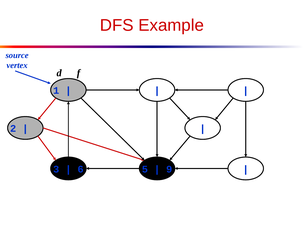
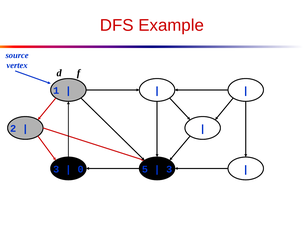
6: 6 -> 0 (81, 169)
9: 9 -> 3 (169, 169)
